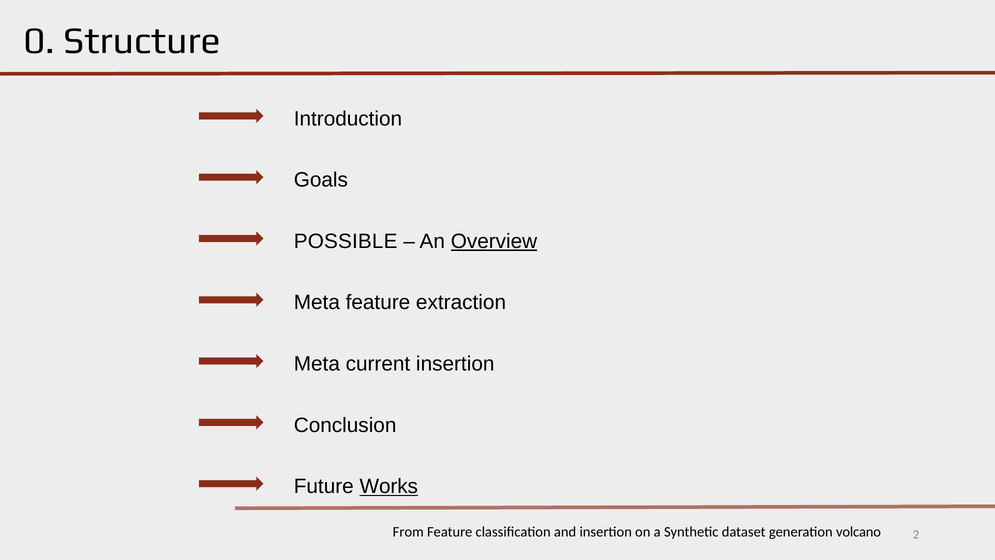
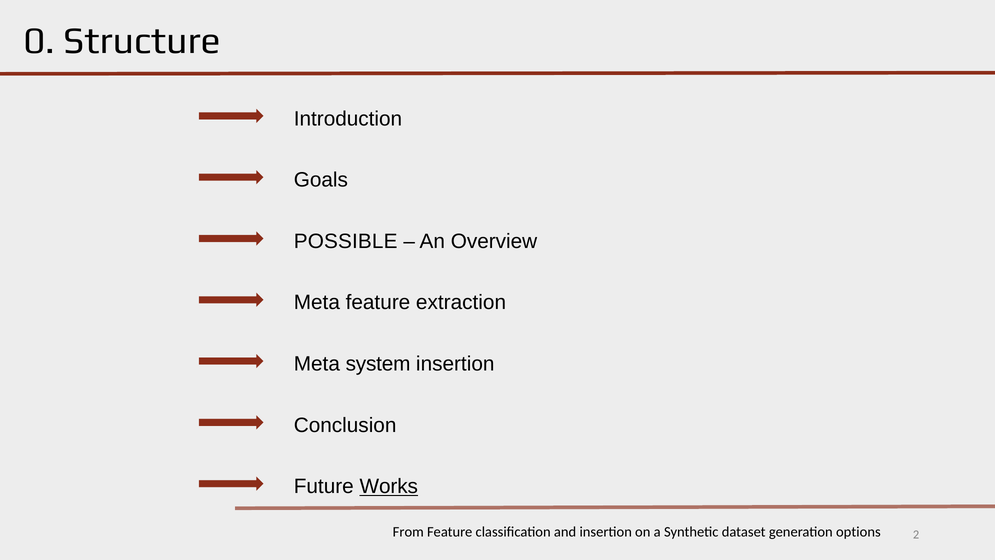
Overview underline: present -> none (494, 241)
current: current -> system (378, 364)
volcano: volcano -> options (858, 532)
